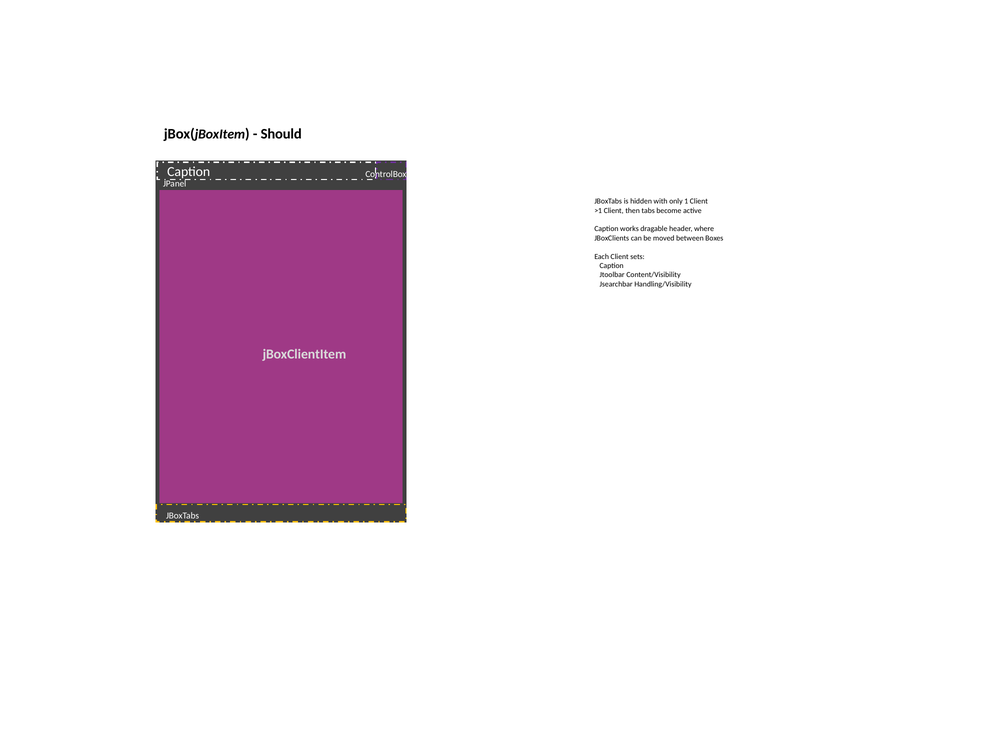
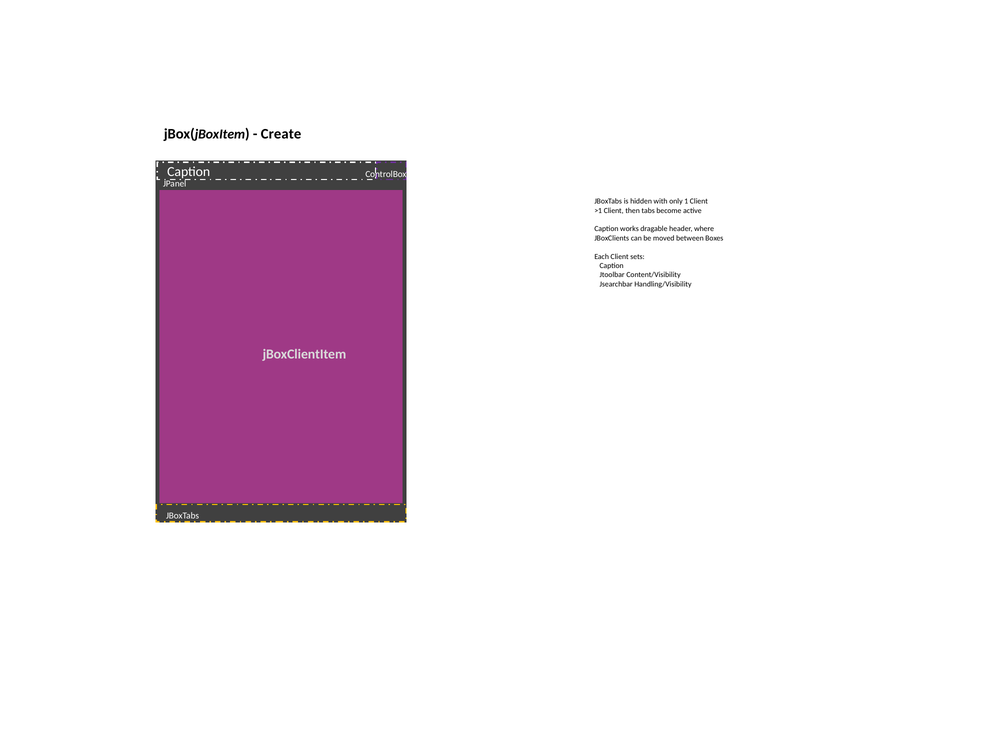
Should: Should -> Create (281, 134)
